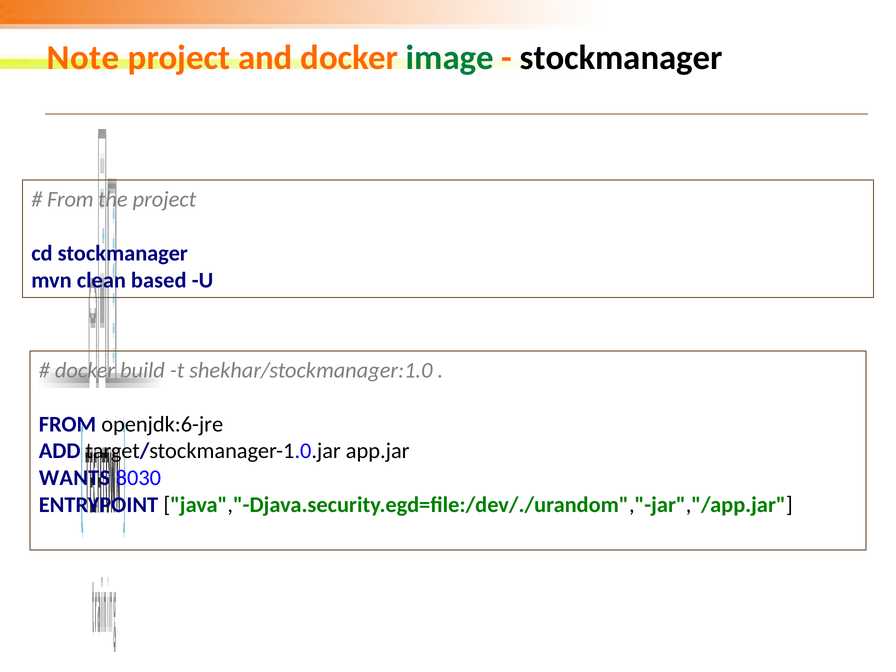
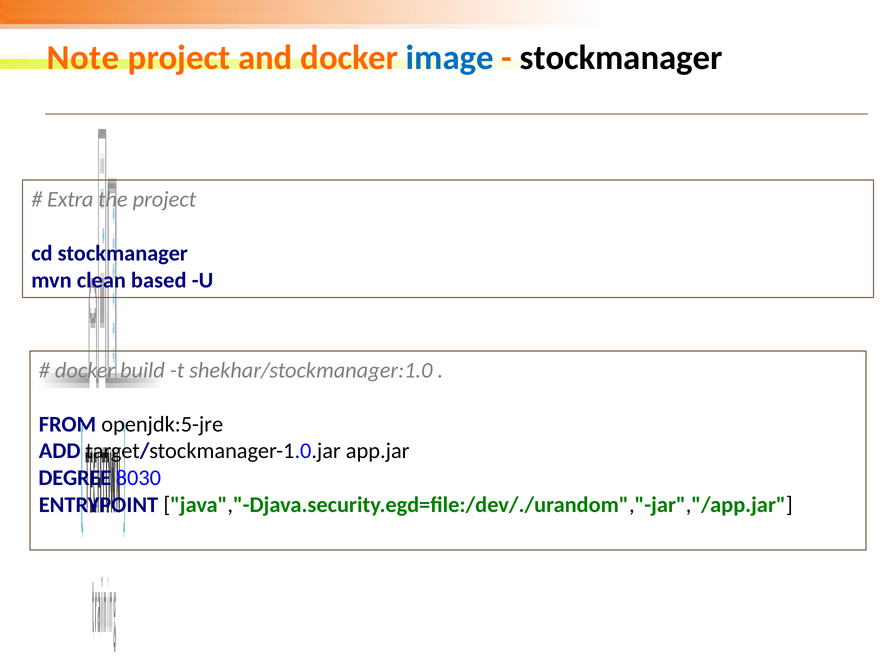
image colour: green -> blue (450, 58)
From: From -> Extra (70, 200)
openjdk:6-jre: openjdk:6-jre -> openjdk:5-jre (162, 424)
WANTS: WANTS -> DEGREE (75, 478)
